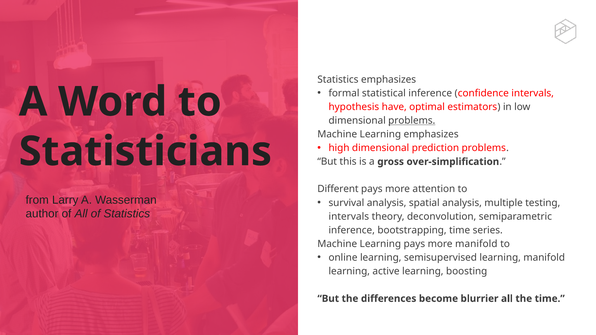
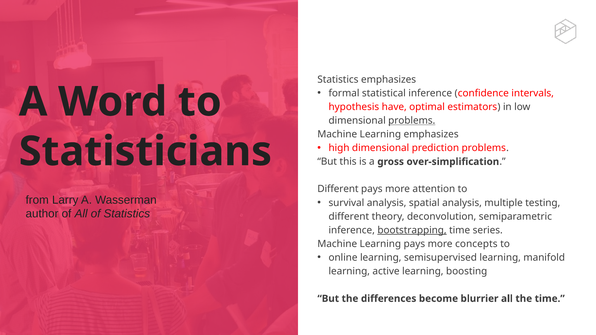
intervals: intervals -> different (349, 217)
bootstrapping underline: none -> present (412, 230)
more manifold: manifold -> concepts (476, 244)
